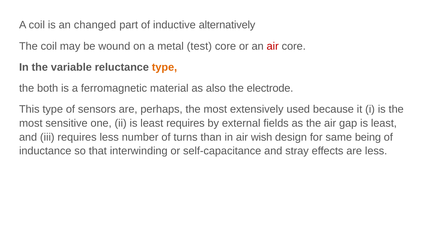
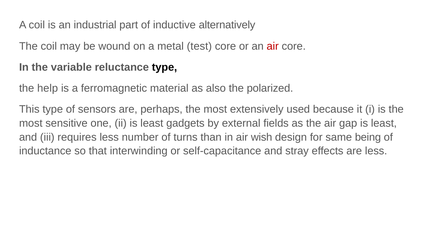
changed: changed -> industrial (95, 25)
type colour: orange -> black (164, 67)
both: both -> help (48, 88)
electrode: electrode -> polarized (270, 88)
least requires: requires -> gadgets (185, 124)
